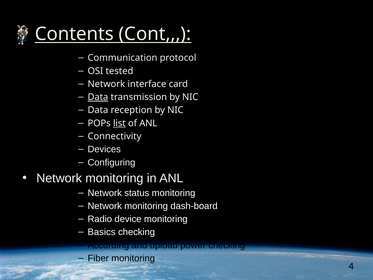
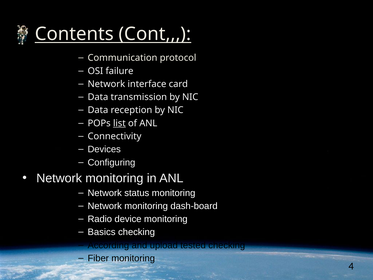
tested: tested -> failure (120, 71)
Data underline: present -> none (98, 97)
power: power -> tested (193, 245)
